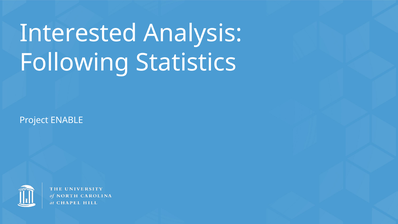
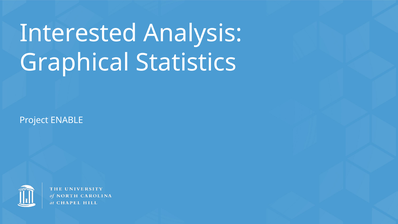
Following: Following -> Graphical (74, 63)
